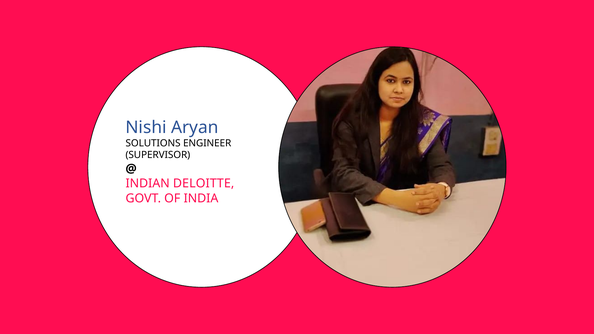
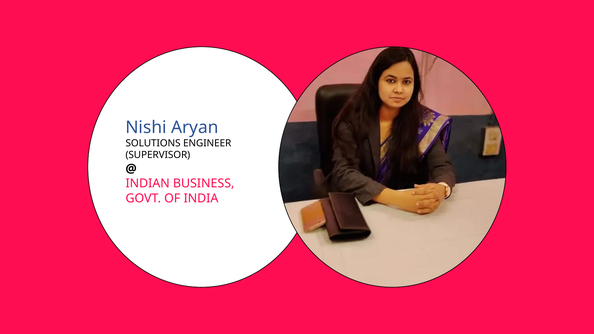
DELOITTE: DELOITTE -> BUSINESS (204, 183)
